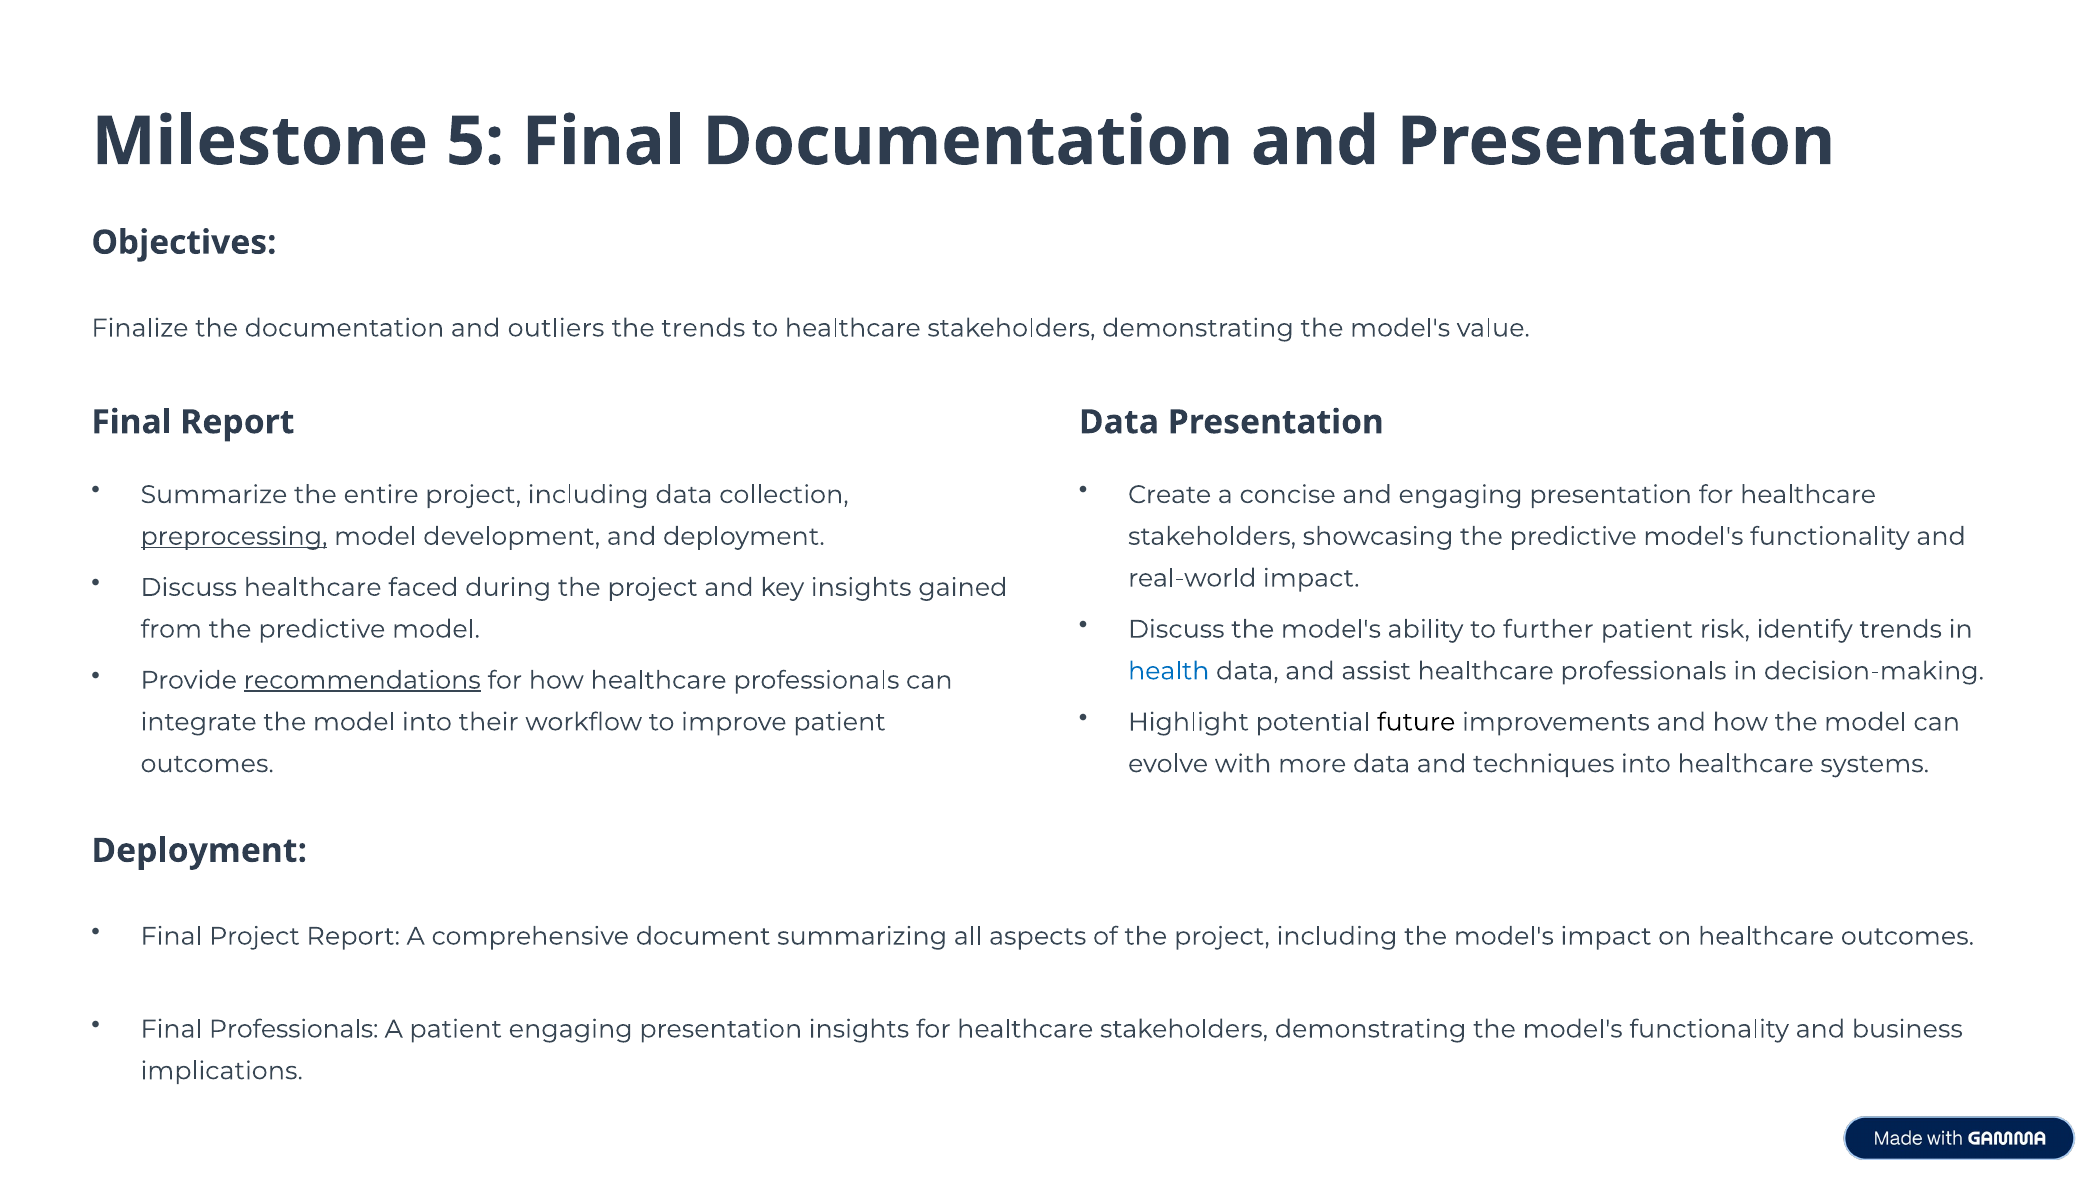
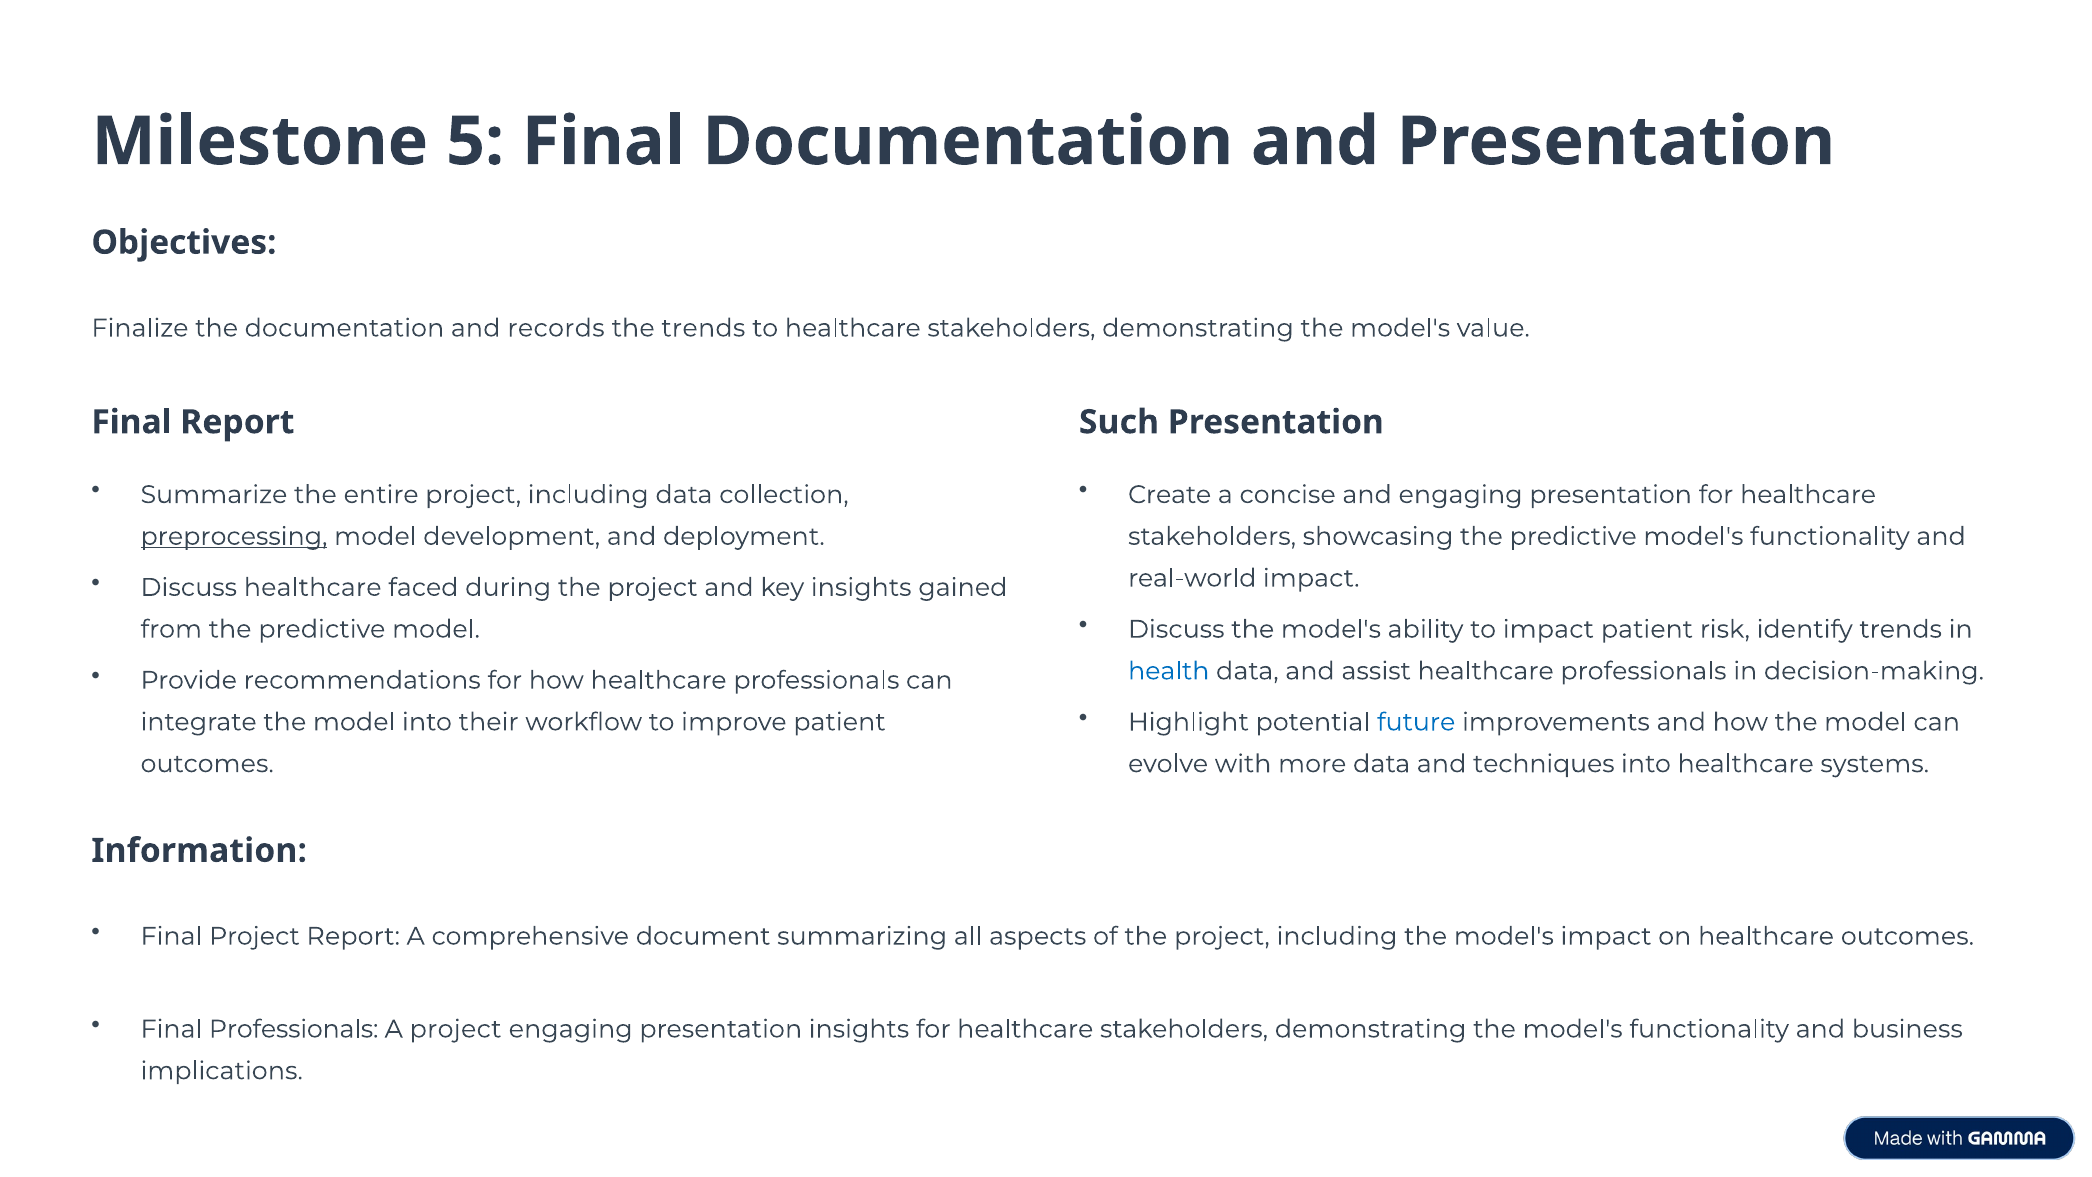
outliers: outliers -> records (556, 328)
Data: Data -> Such (1119, 422)
to further: further -> impact (1548, 629)
recommendations underline: present -> none (362, 680)
future colour: black -> blue (1416, 722)
Deployment: Deployment -> Information (199, 851)
A patient: patient -> project (456, 1029)
